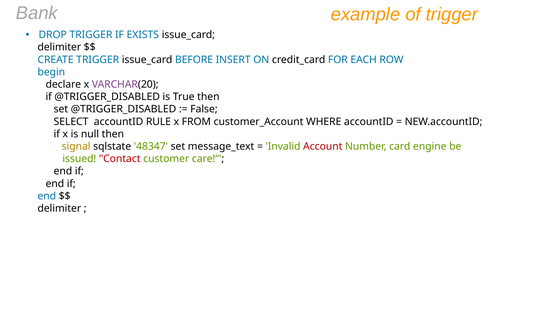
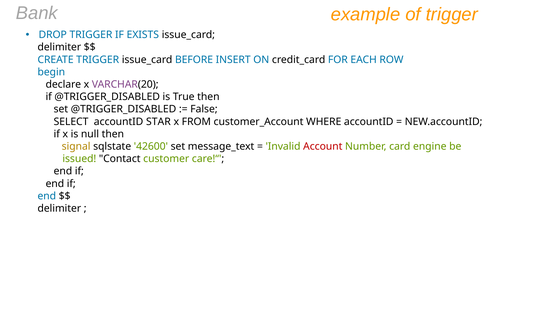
RULE: RULE -> STAR (158, 122)
48347: 48347 -> 42600 (151, 146)
Contact colour: red -> black (120, 159)
